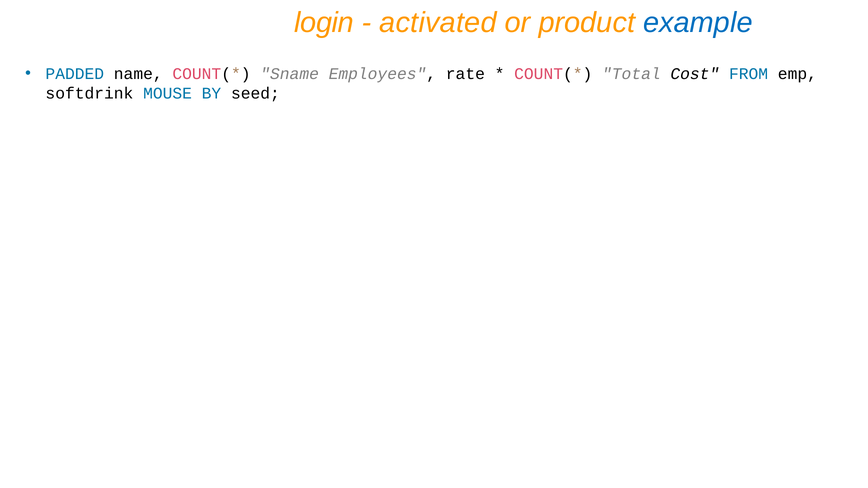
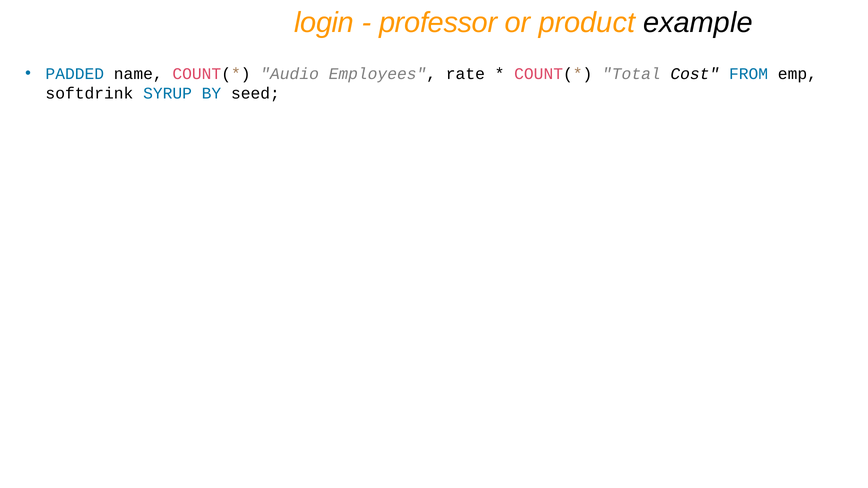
activated: activated -> professor (438, 23)
example colour: blue -> black (698, 23)
Sname: Sname -> Audio (290, 74)
MOUSE: MOUSE -> SYRUP (168, 93)
